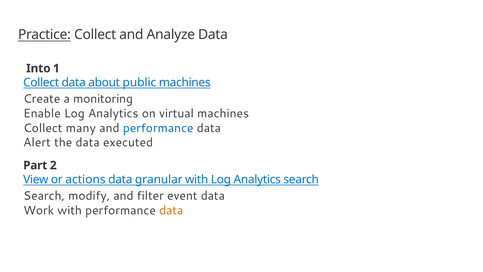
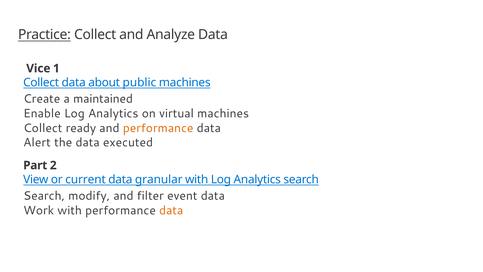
Into: Into -> Vice (38, 68)
monitoring: monitoring -> maintained (103, 99)
many: many -> ready (81, 128)
performance colour: blue -> orange (158, 128)
actions: actions -> current (86, 179)
